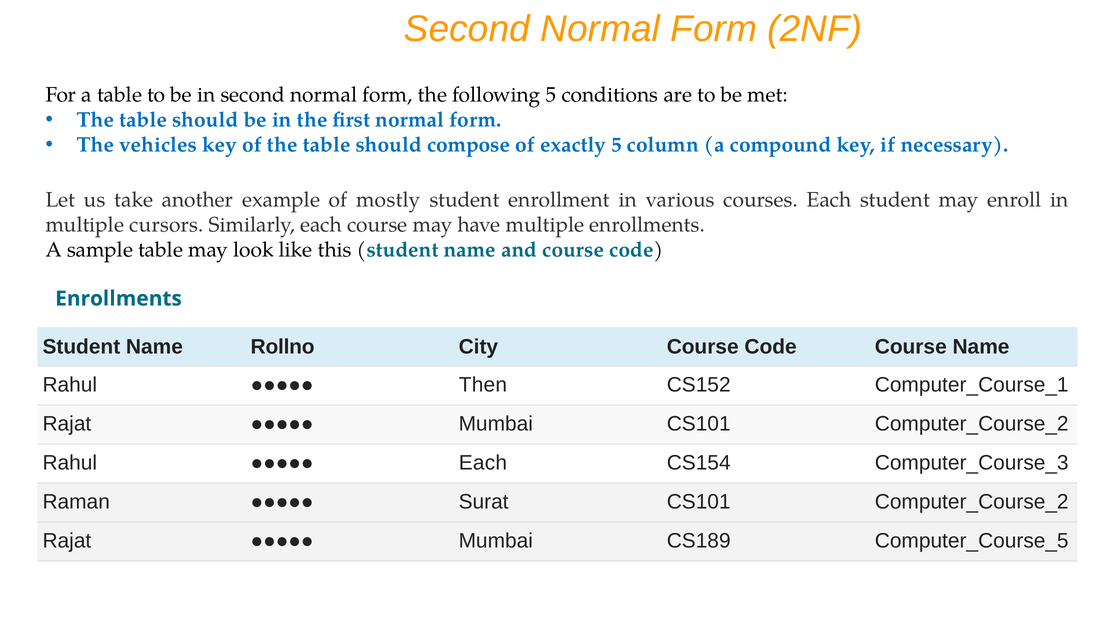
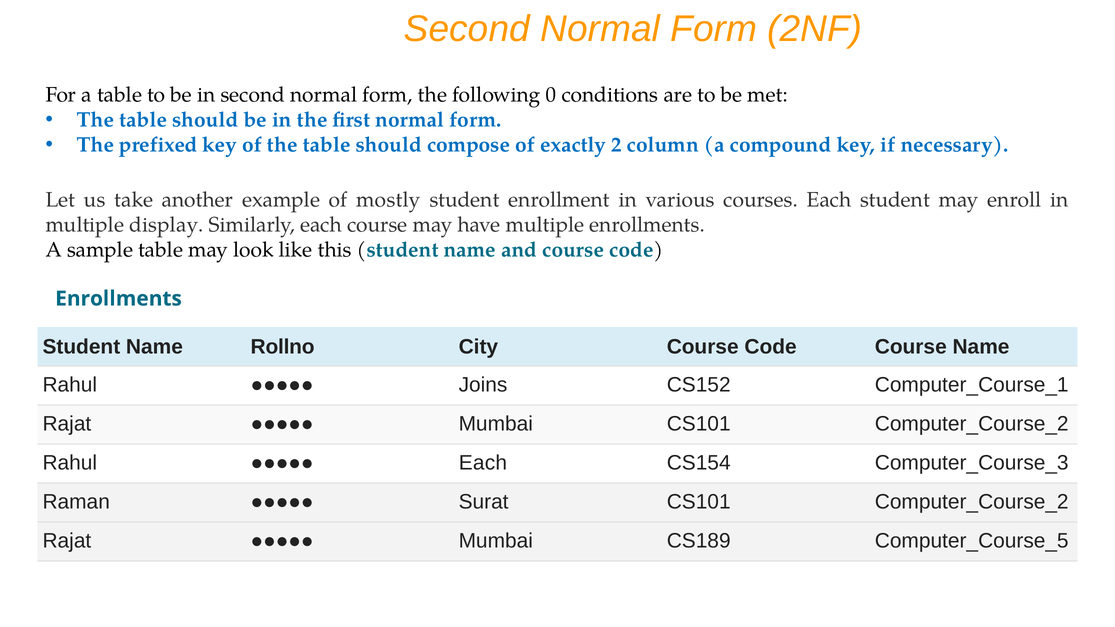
following 5: 5 -> 0 (551, 95)
vehicles: vehicles -> prefixed (158, 145)
exactly 5: 5 -> 2 (616, 145)
cursors: cursors -> display (166, 225)
Then: Then -> Joins (483, 385)
